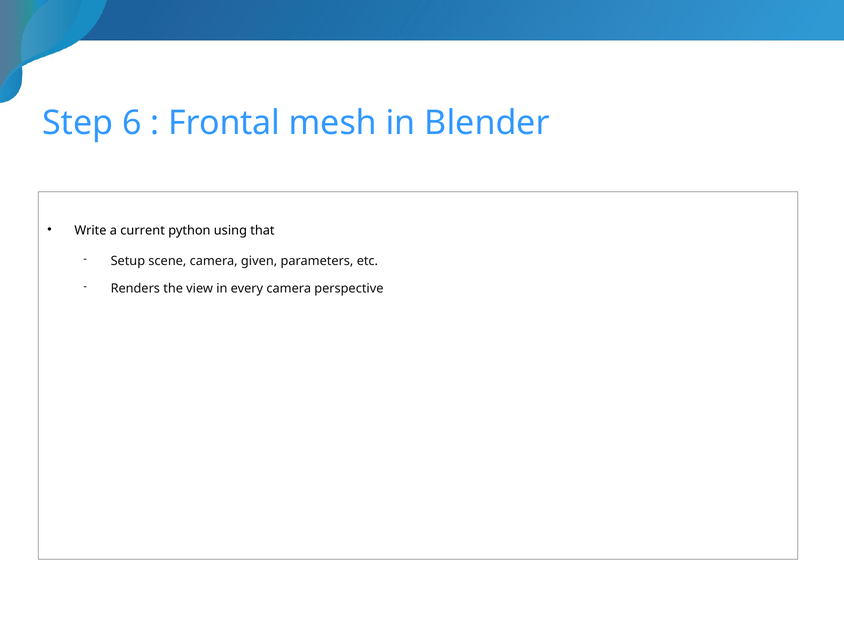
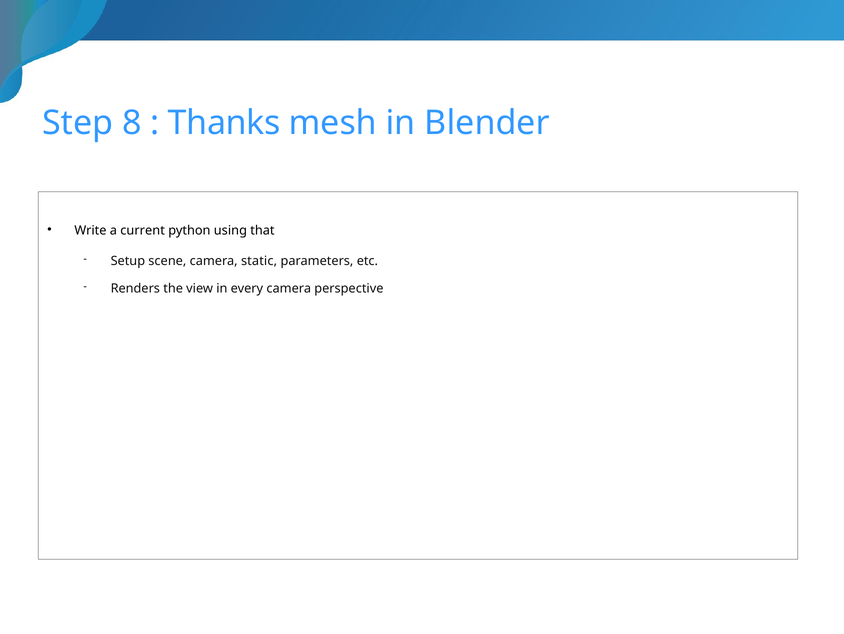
6: 6 -> 8 (132, 123)
Frontal: Frontal -> Thanks (224, 123)
given: given -> static (259, 261)
